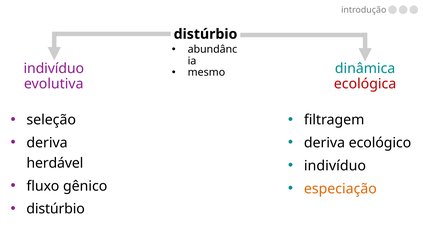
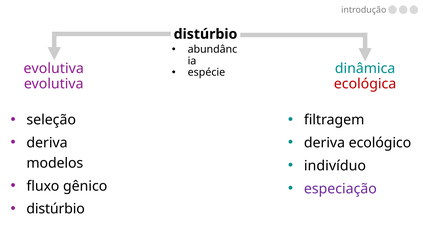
indivíduo: indivíduo -> evolutiva (54, 68)
mesmo: mesmo -> espécie (206, 72)
herdável: herdável -> modelos (55, 163)
especiação colour: orange -> purple (340, 189)
